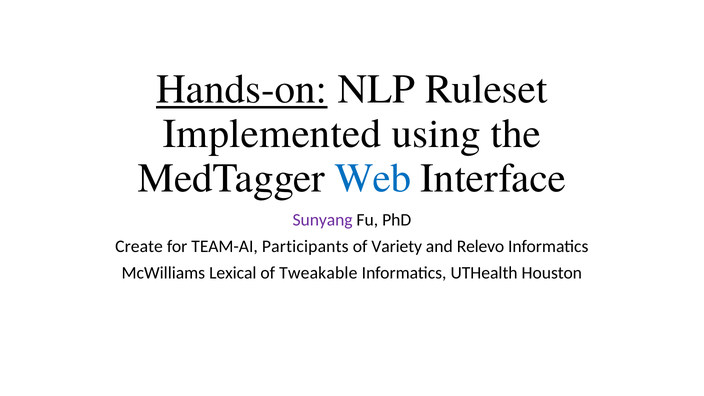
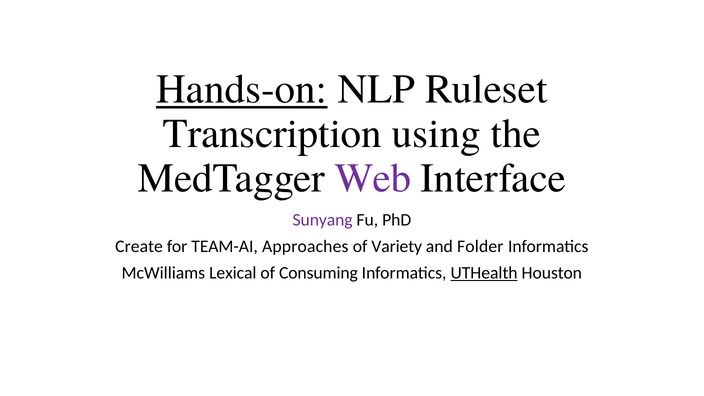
Implemented: Implemented -> Transcription (272, 134)
Web colour: blue -> purple (373, 178)
Participants: Participants -> Approaches (305, 246)
Relevo: Relevo -> Folder (480, 246)
Tweakable: Tweakable -> Consuming (318, 273)
UTHealth underline: none -> present (484, 273)
